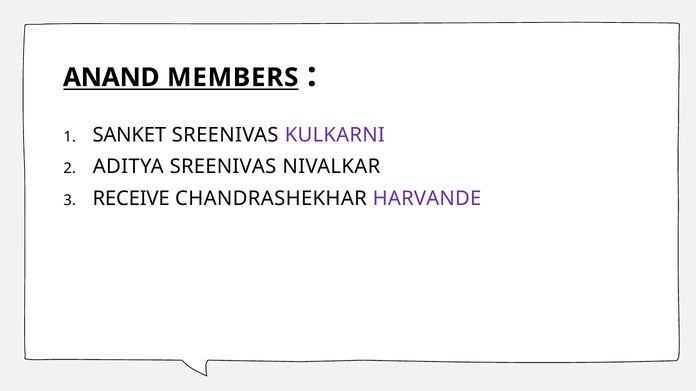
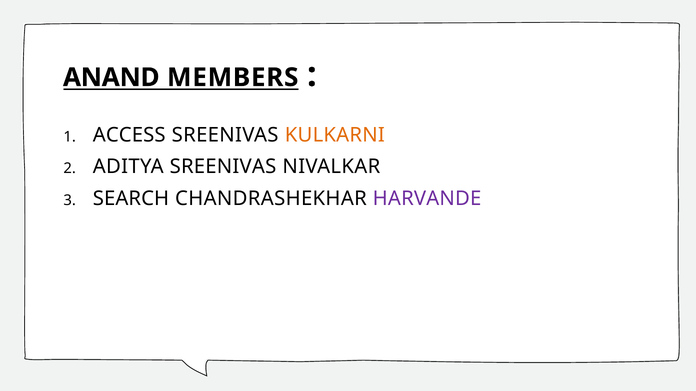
SANKET: SANKET -> ACCESS (129, 135)
KULKARNI colour: purple -> orange (335, 135)
RECEIVE: RECEIVE -> SEARCH (131, 199)
